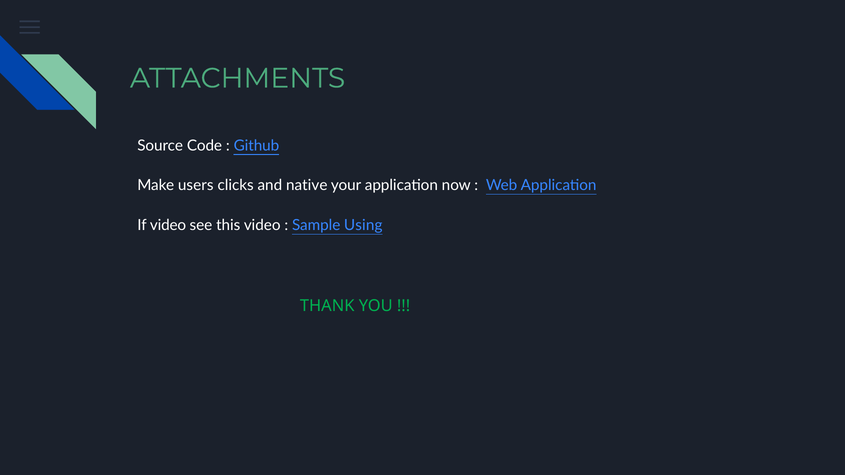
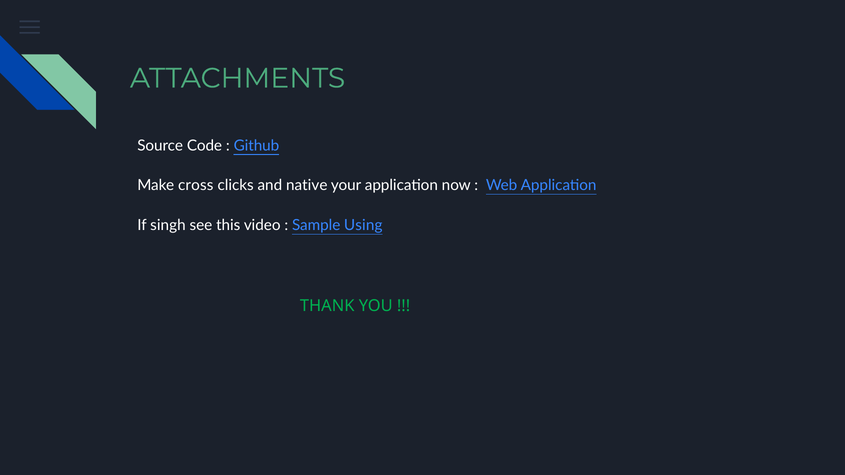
users: users -> cross (196, 185)
If video: video -> singh (168, 225)
